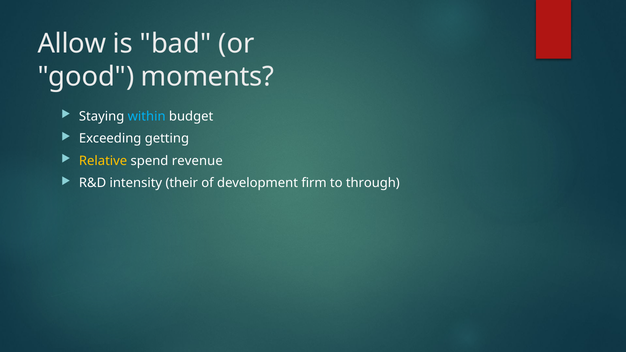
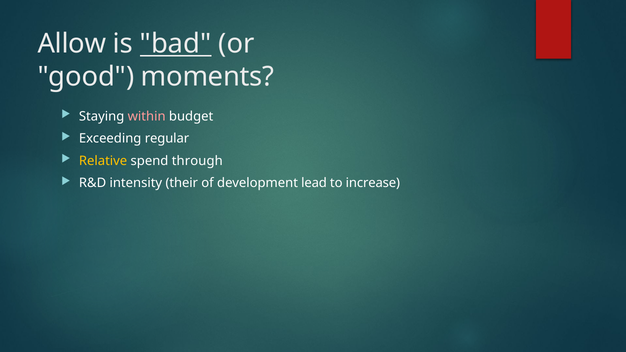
bad underline: none -> present (176, 44)
within colour: light blue -> pink (147, 117)
getting: getting -> regular (167, 139)
revenue: revenue -> through (197, 161)
firm: firm -> lead (314, 183)
through: through -> increase (373, 183)
